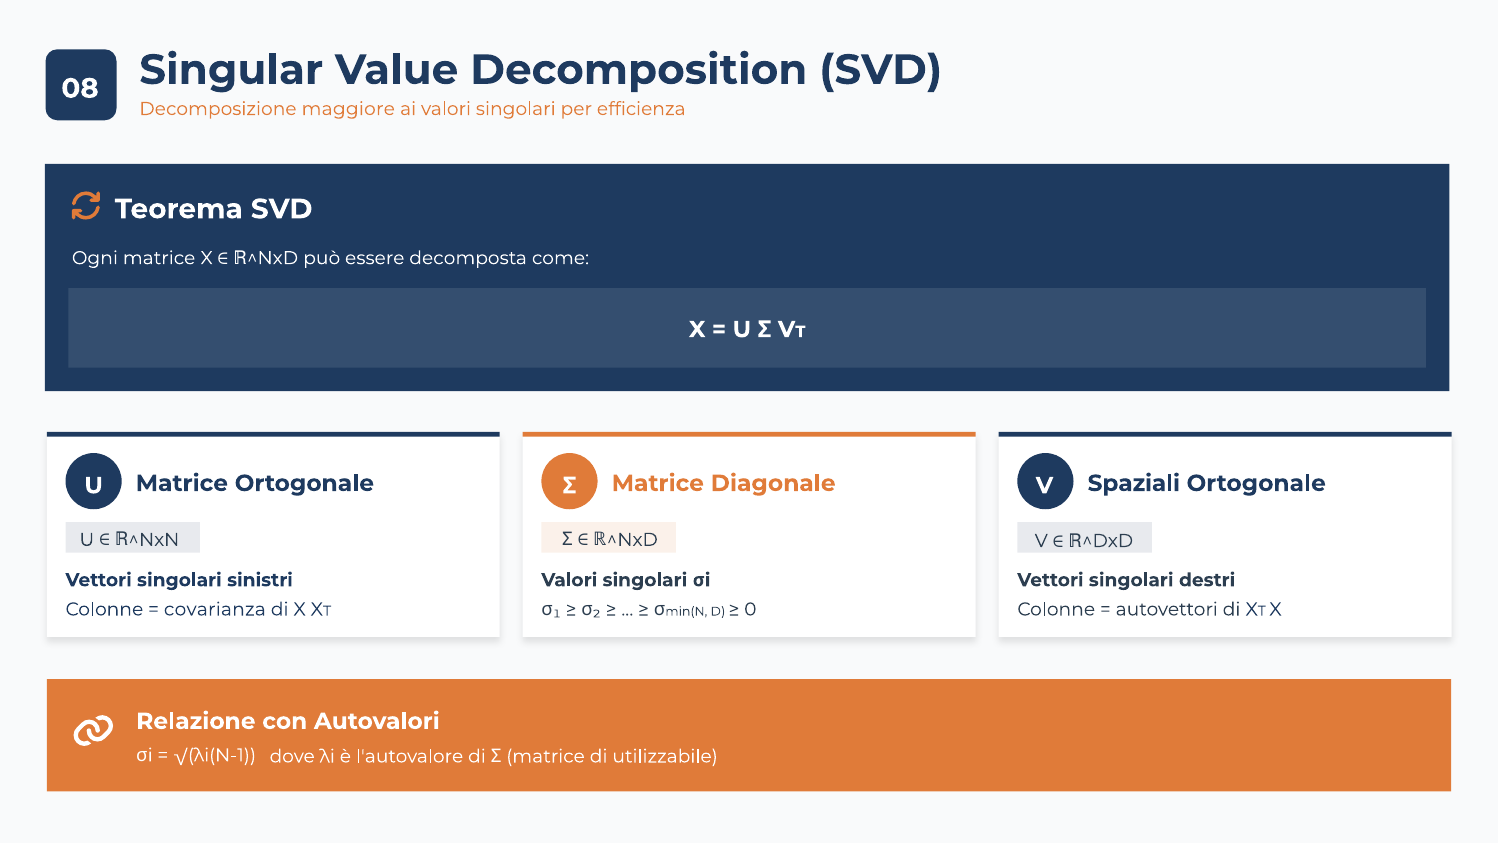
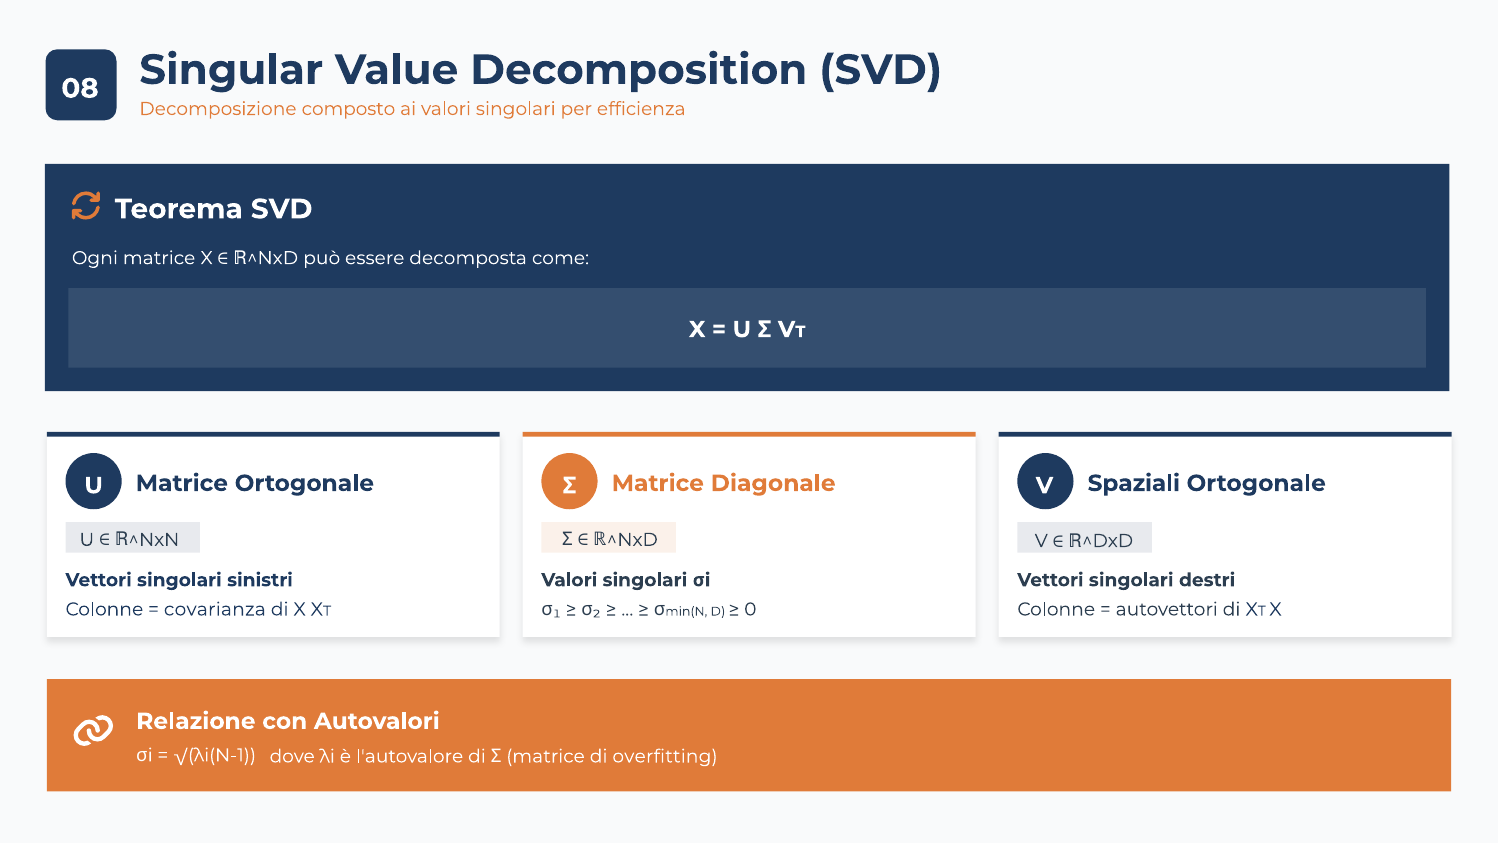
maggiore: maggiore -> composto (348, 109)
utilizzabile: utilizzabile -> overfitting (665, 756)
